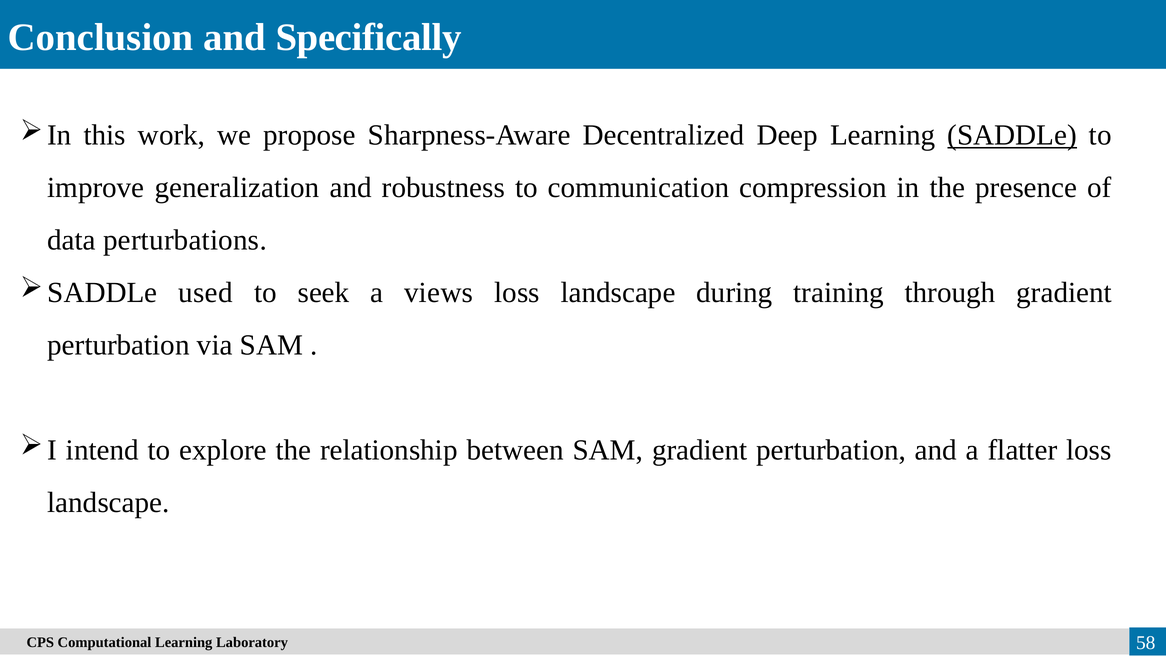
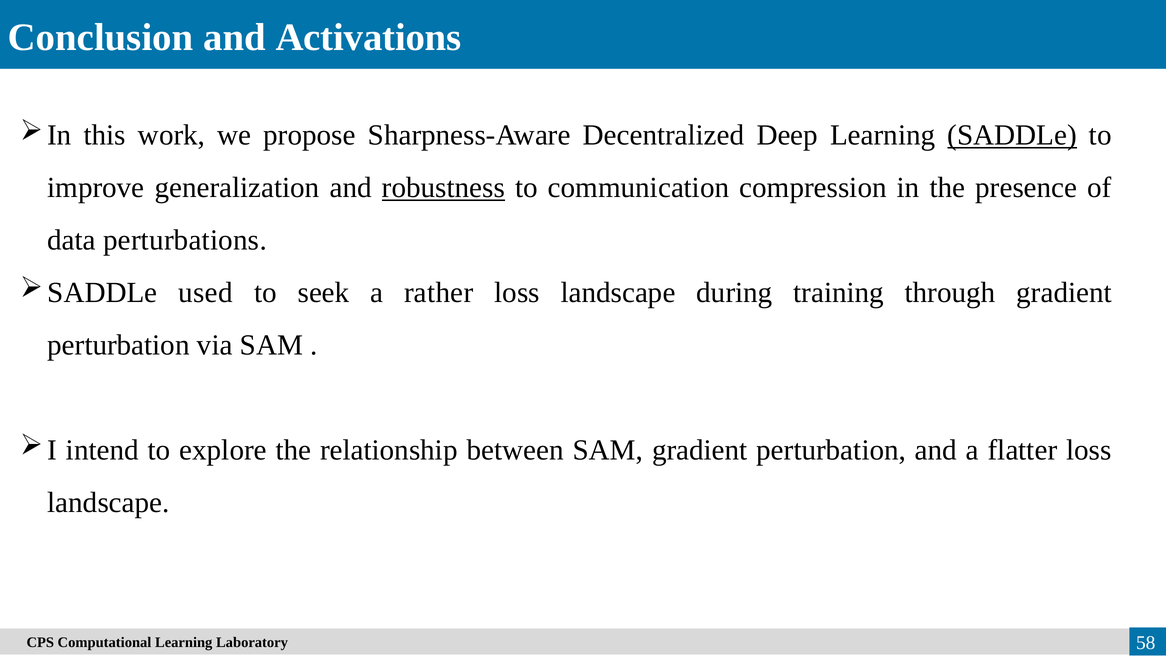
Specifically: Specifically -> Activations (368, 37)
robustness underline: none -> present (443, 188)
views: views -> rather (439, 293)
